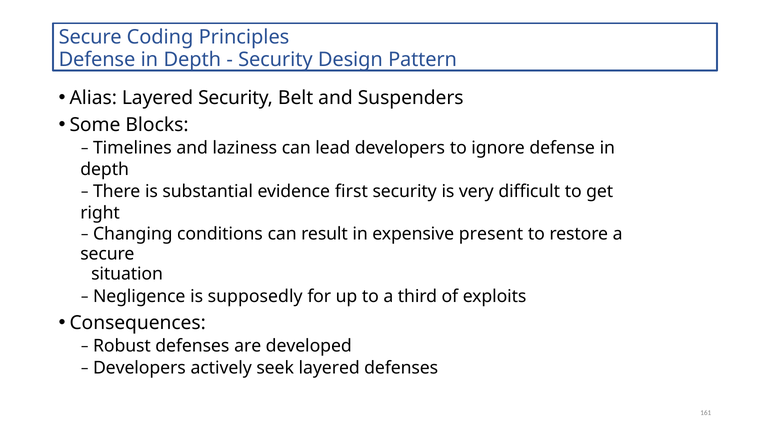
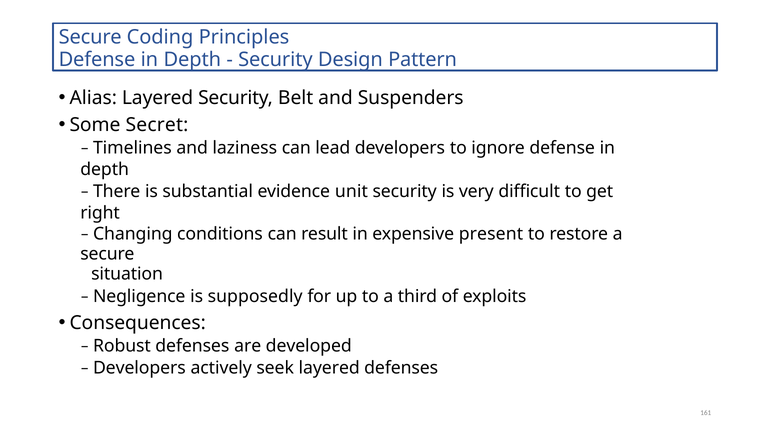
Blocks: Blocks -> Secret (157, 125)
first: first -> unit (351, 192)
